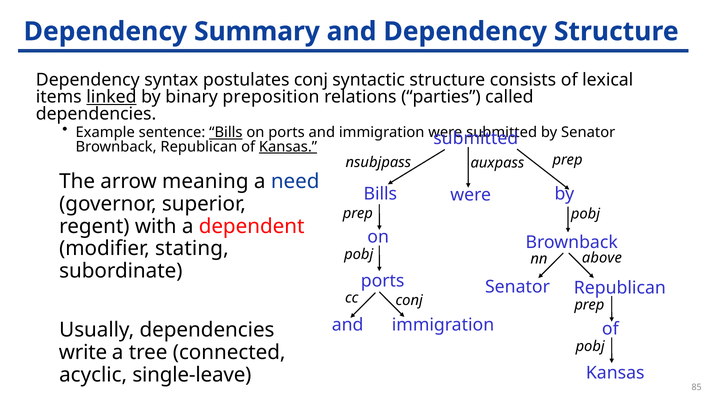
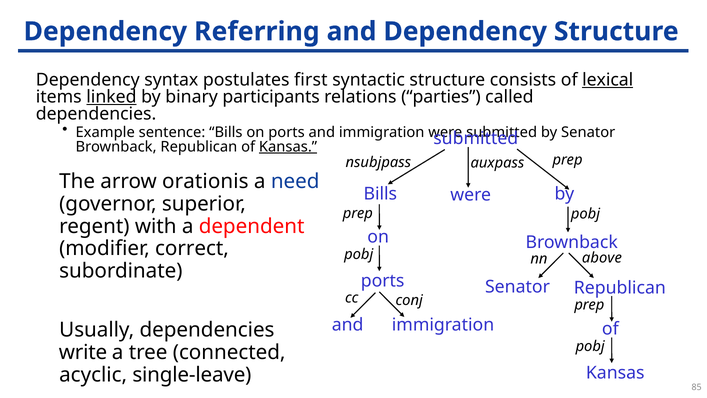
Summary: Summary -> Referring (257, 31)
postulates conj: conj -> first (311, 80)
lexical underline: none -> present (608, 80)
preposition: preposition -> participants (271, 97)
Bills underline: present -> none (226, 132)
meaning: meaning -> orationis (205, 182)
stating: stating -> correct (192, 248)
